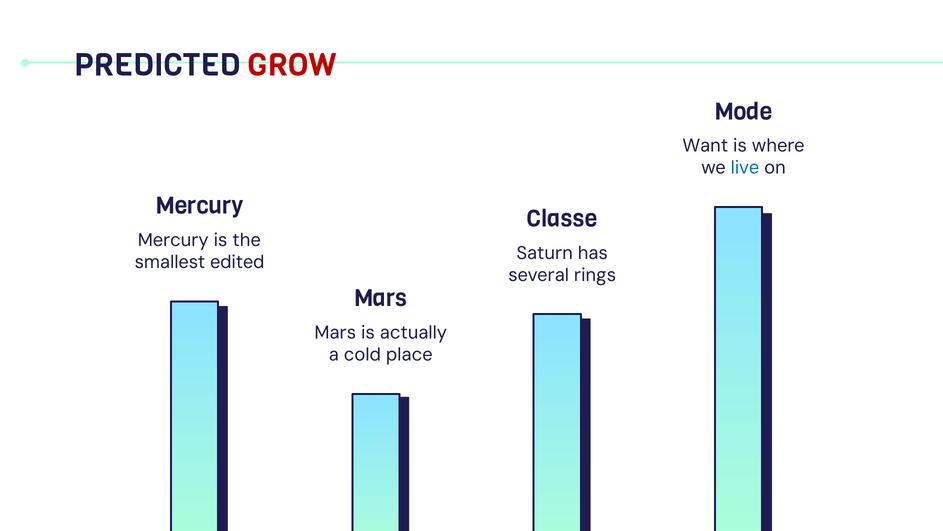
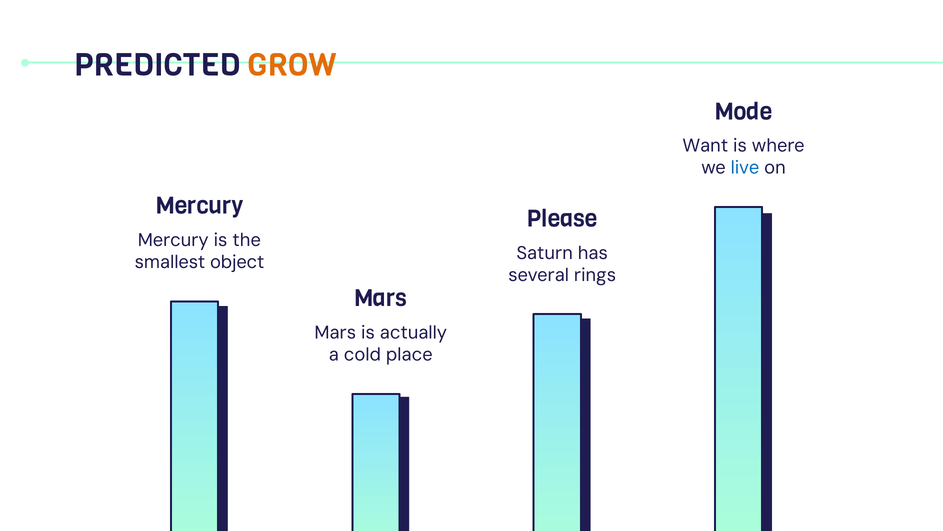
GROW colour: red -> orange (292, 65)
Classe: Classe -> Please (562, 219)
edited: edited -> object (237, 262)
